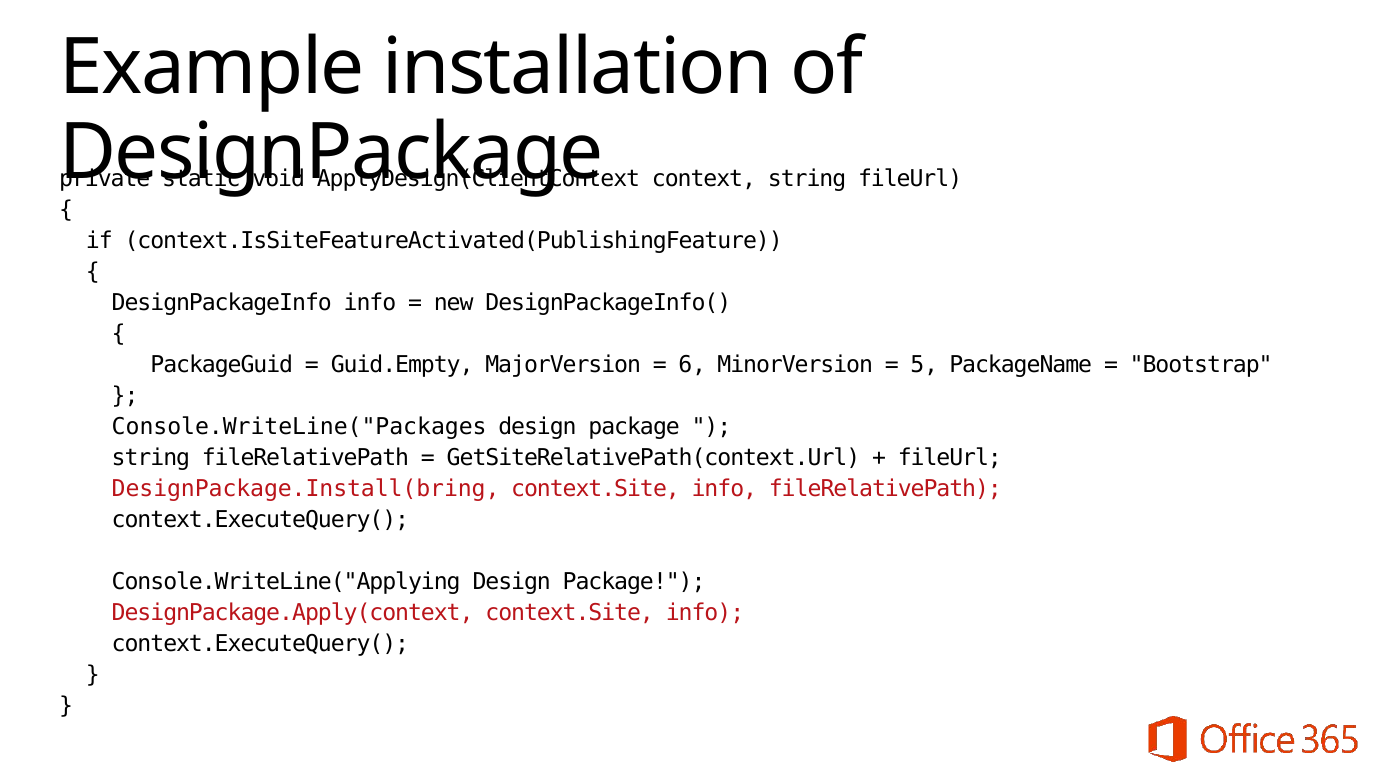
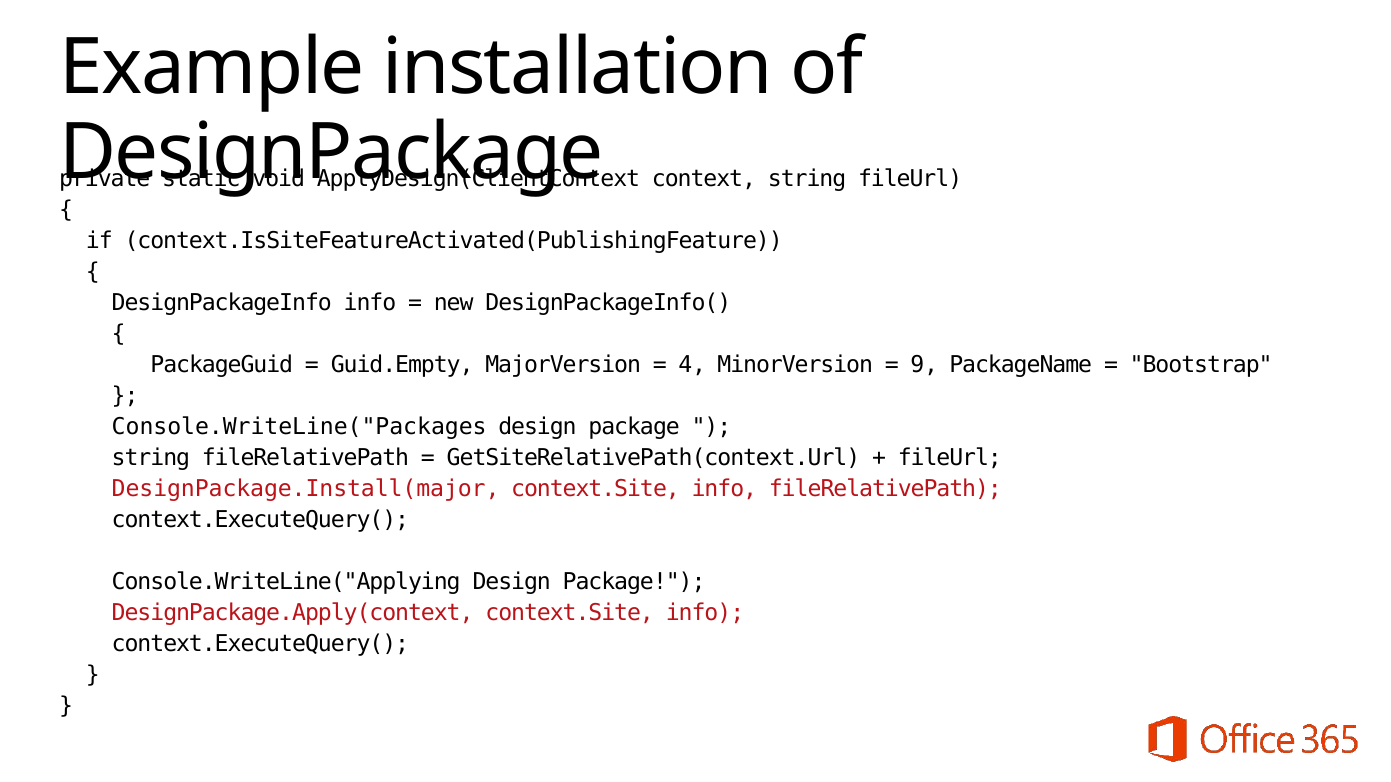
6: 6 -> 4 (692, 365)
5: 5 -> 9 (924, 365)
DesignPackage.Install(bring: DesignPackage.Install(bring -> DesignPackage.Install(major (306, 489)
